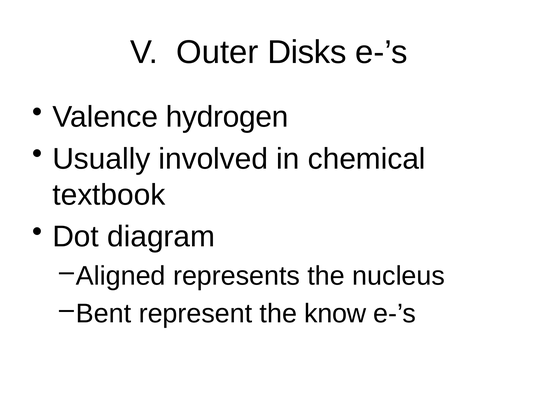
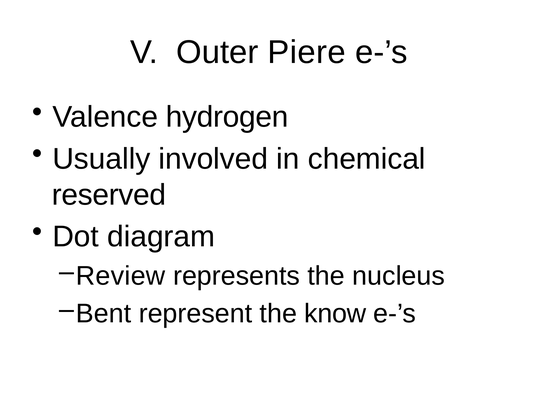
Disks: Disks -> Piere (307, 52)
textbook: textbook -> reserved (109, 195)
Aligned: Aligned -> Review (121, 276)
